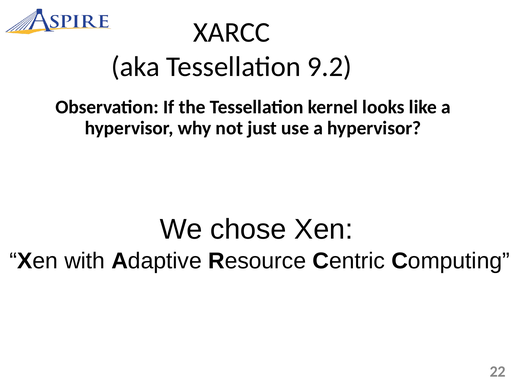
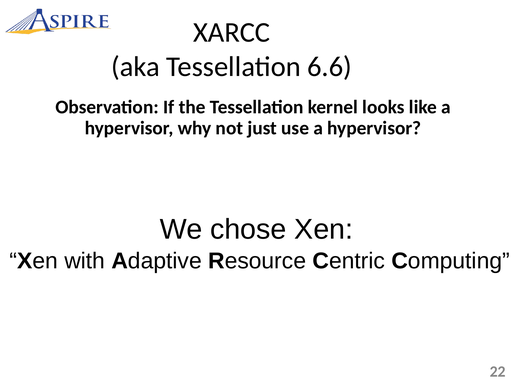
9.2: 9.2 -> 6.6 (330, 67)
